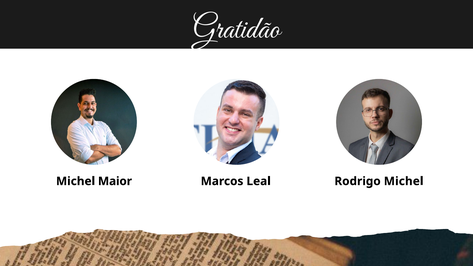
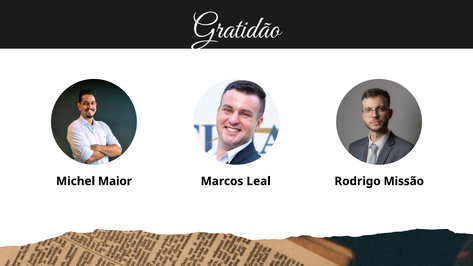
Rodrigo Michel: Michel -> Missão (404, 181)
